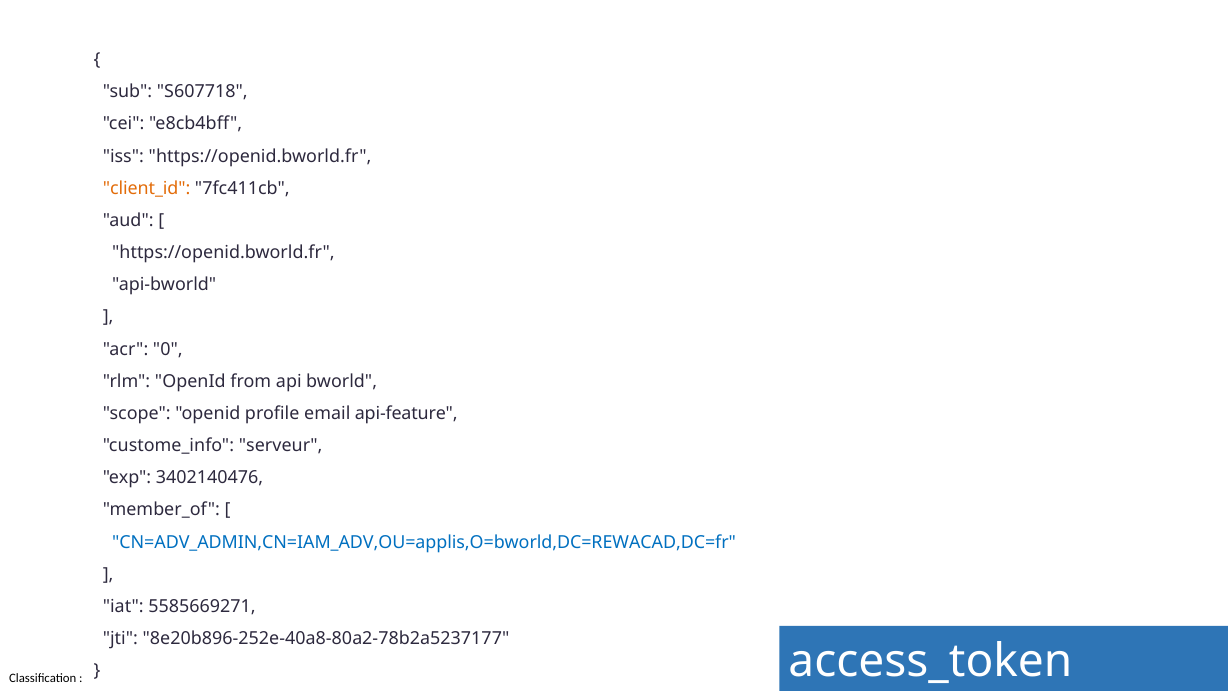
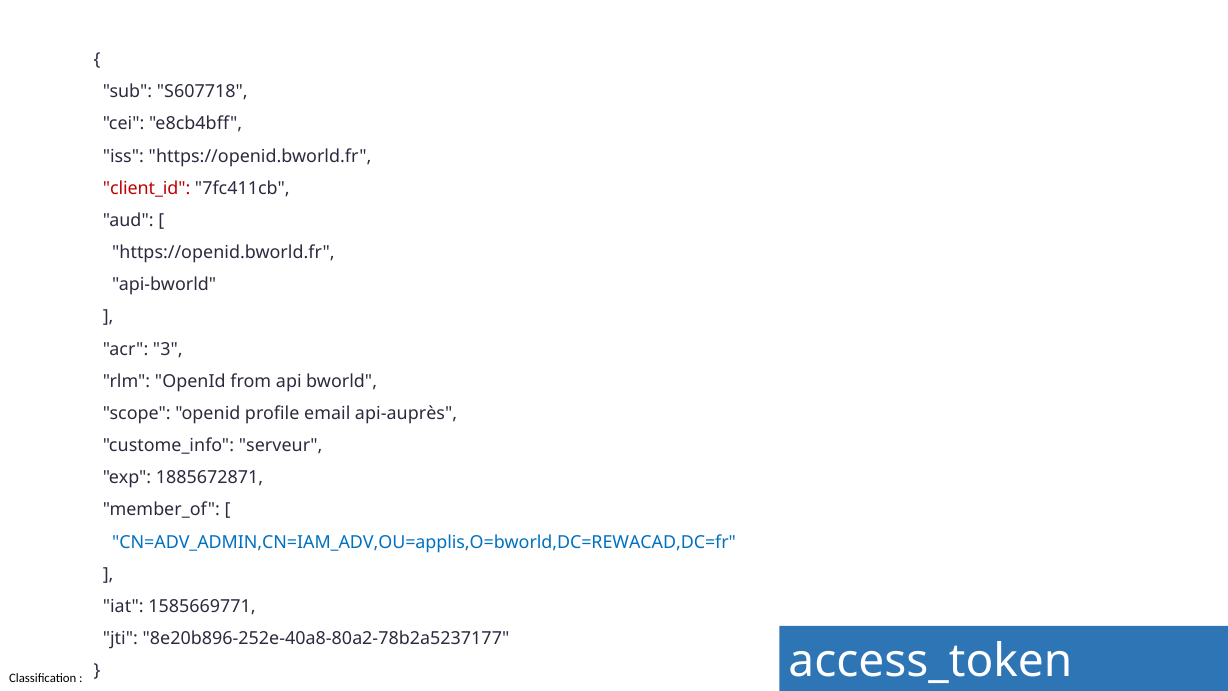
client_id colour: orange -> red (147, 188)
0: 0 -> 3 (168, 349)
api-feature: api-feature -> api-auprès (406, 413)
3402140476: 3402140476 -> 1885672871 (210, 478)
5585669271: 5585669271 -> 1585669771 (202, 606)
